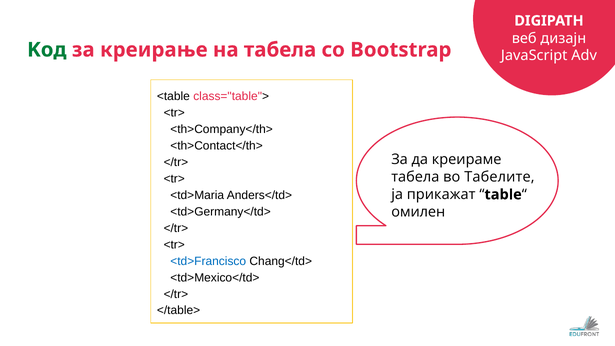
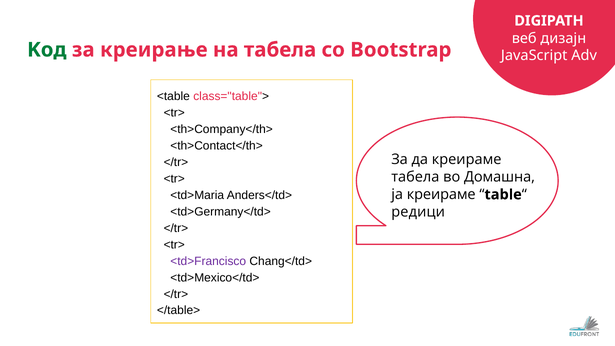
Табелите: Табелите -> Домашна (500, 177)
ја прикажат: прикажат -> креираме (441, 195)
омилен: омилен -> редици (418, 212)
<td>Francisco colour: blue -> purple (208, 261)
